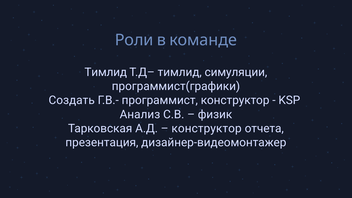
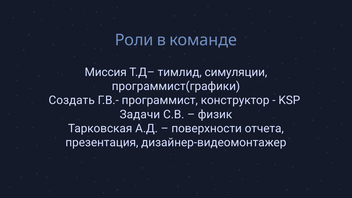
Тимлид: Тимлид -> Миссия (106, 72)
Анализ: Анализ -> Задачи (140, 114)
конструктор: конструктор -> поверхности (207, 129)
